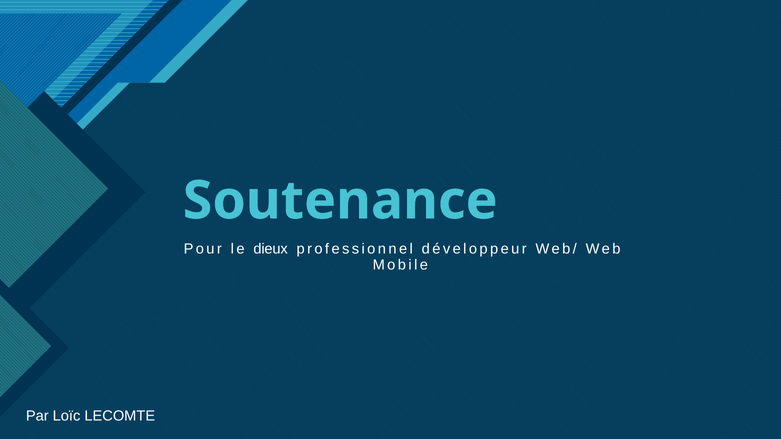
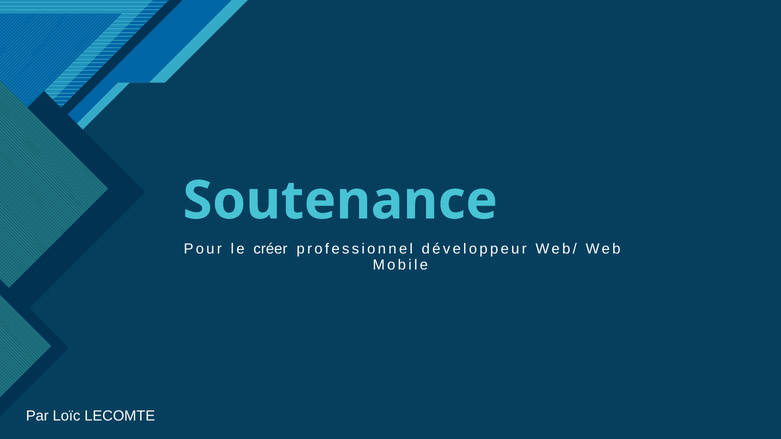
dieux: dieux -> créer (270, 249)
